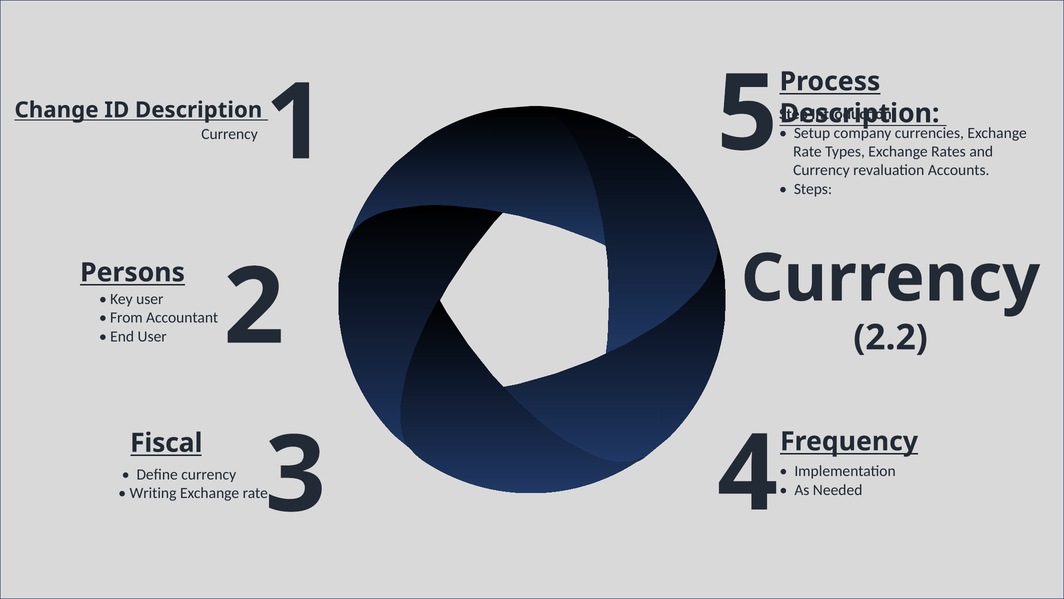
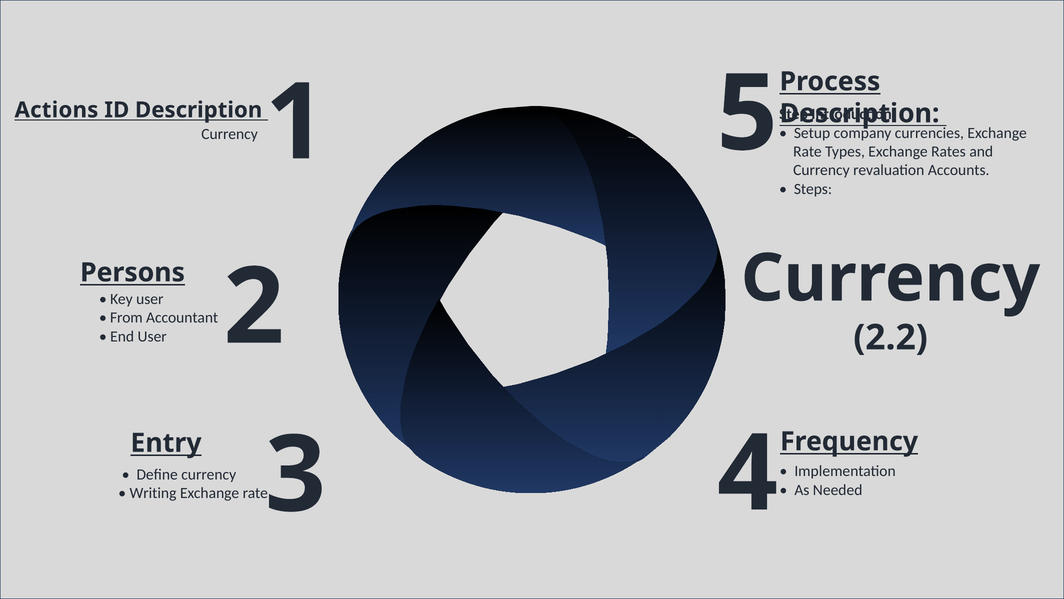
Change: Change -> Actions (56, 110)
Fiscal: Fiscal -> Entry (166, 443)
